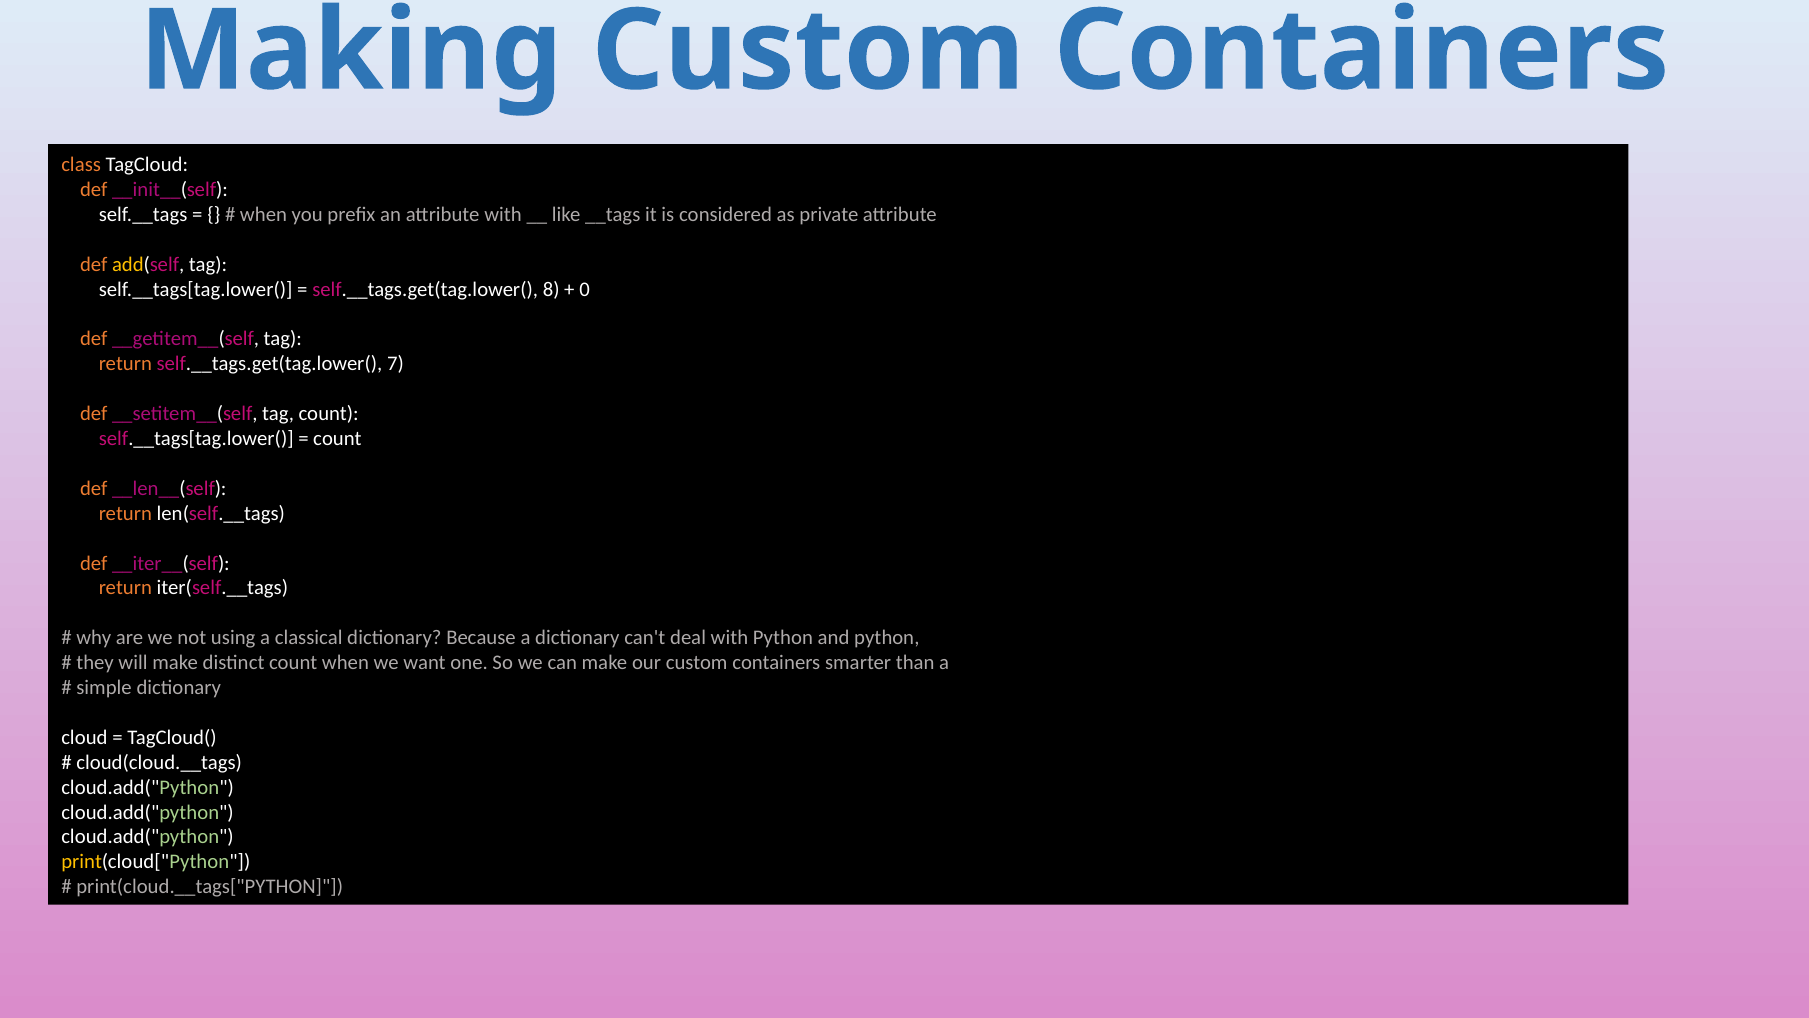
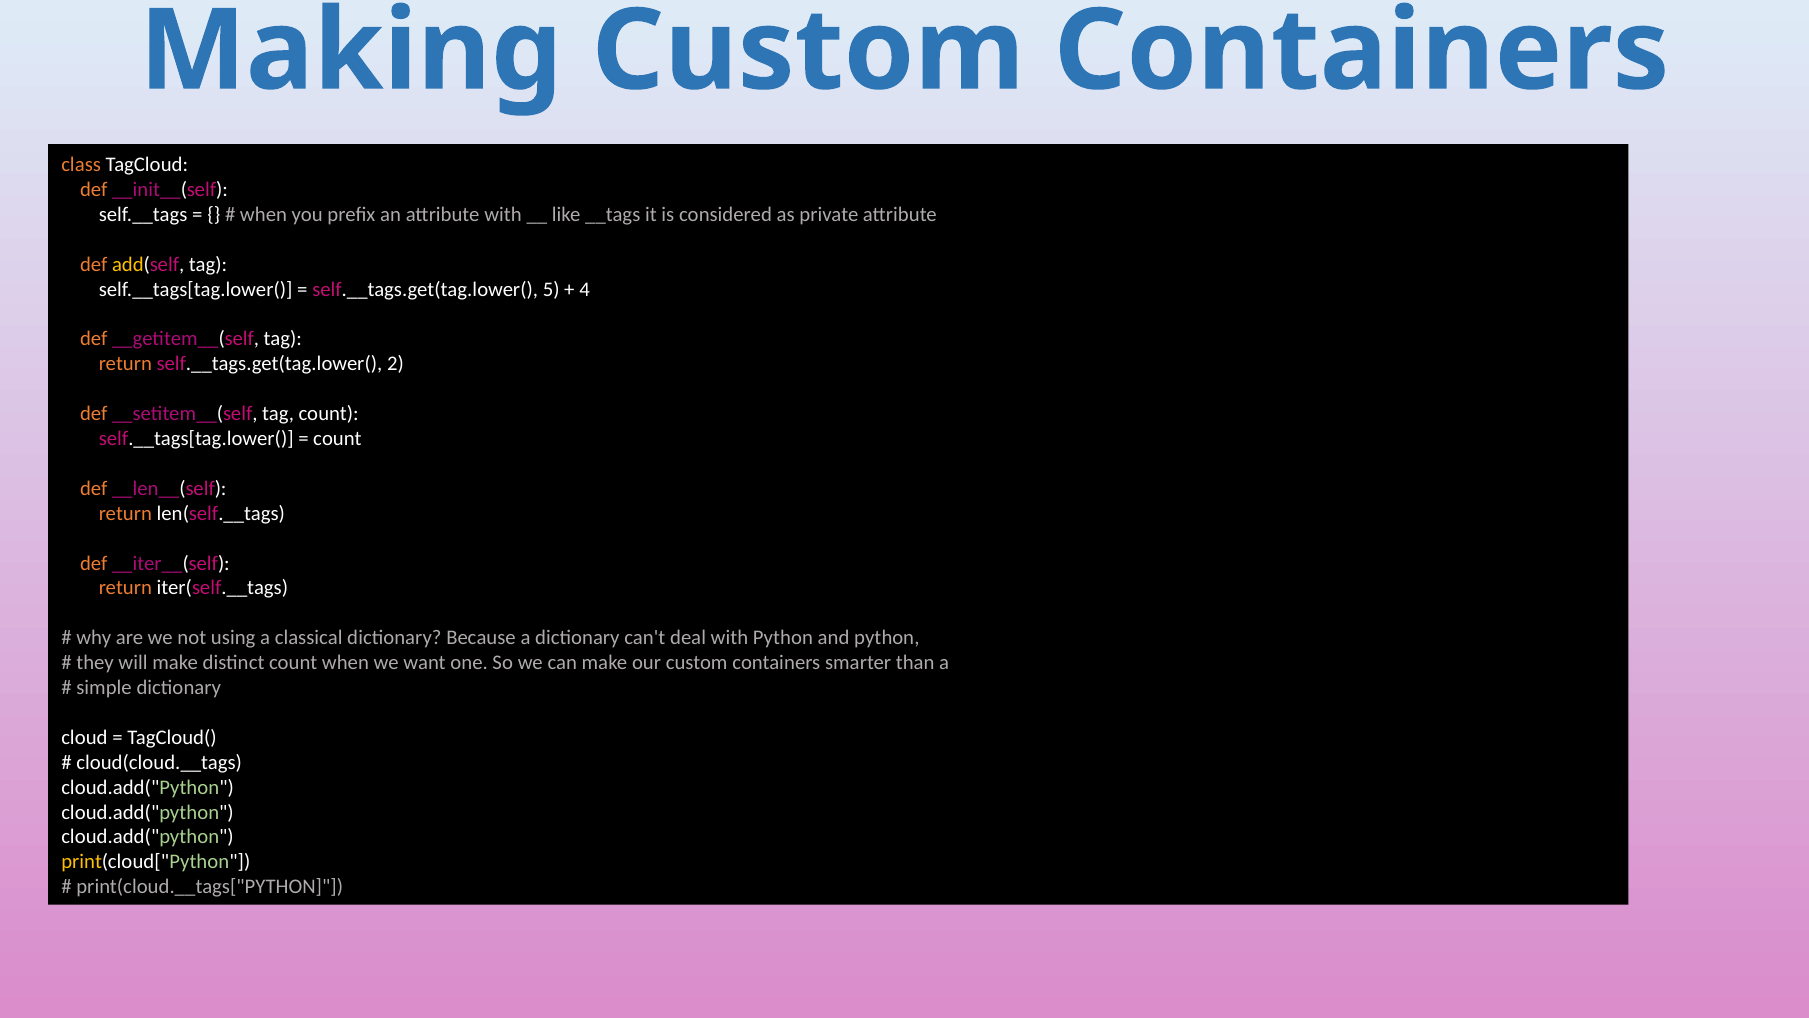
8: 8 -> 5 (551, 289)
0: 0 -> 4 (585, 289)
7: 7 -> 2 (395, 364)
